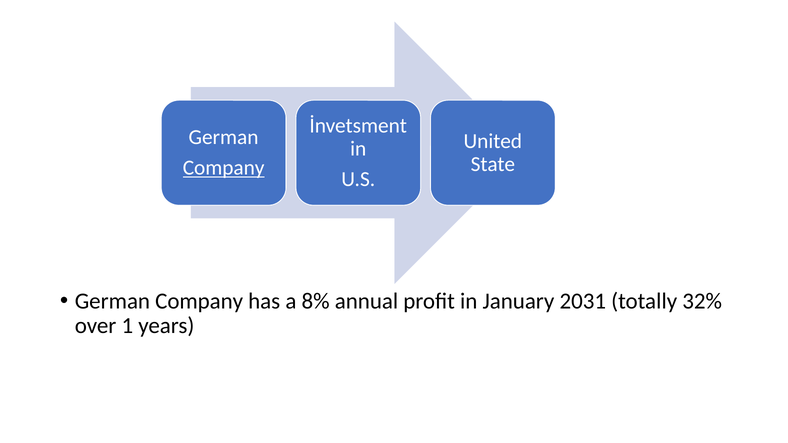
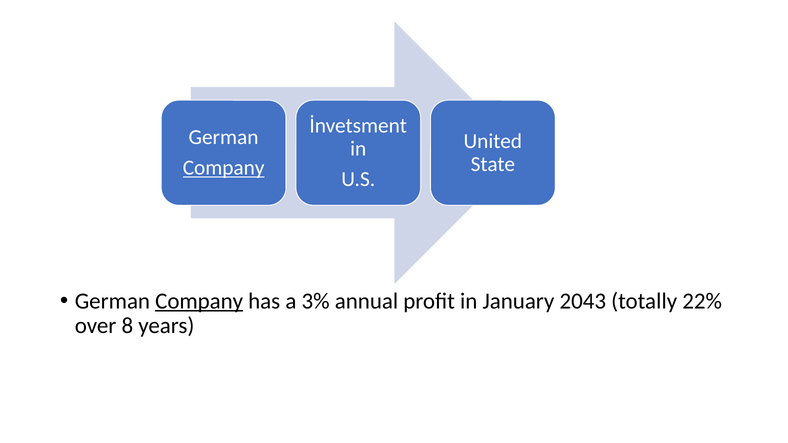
Company underline: none -> present (199, 301)
8%: 8% -> 3% (316, 301)
2031: 2031 -> 2043 (583, 301)
32%: 32% -> 22% (702, 301)
1: 1 -> 8 (127, 326)
